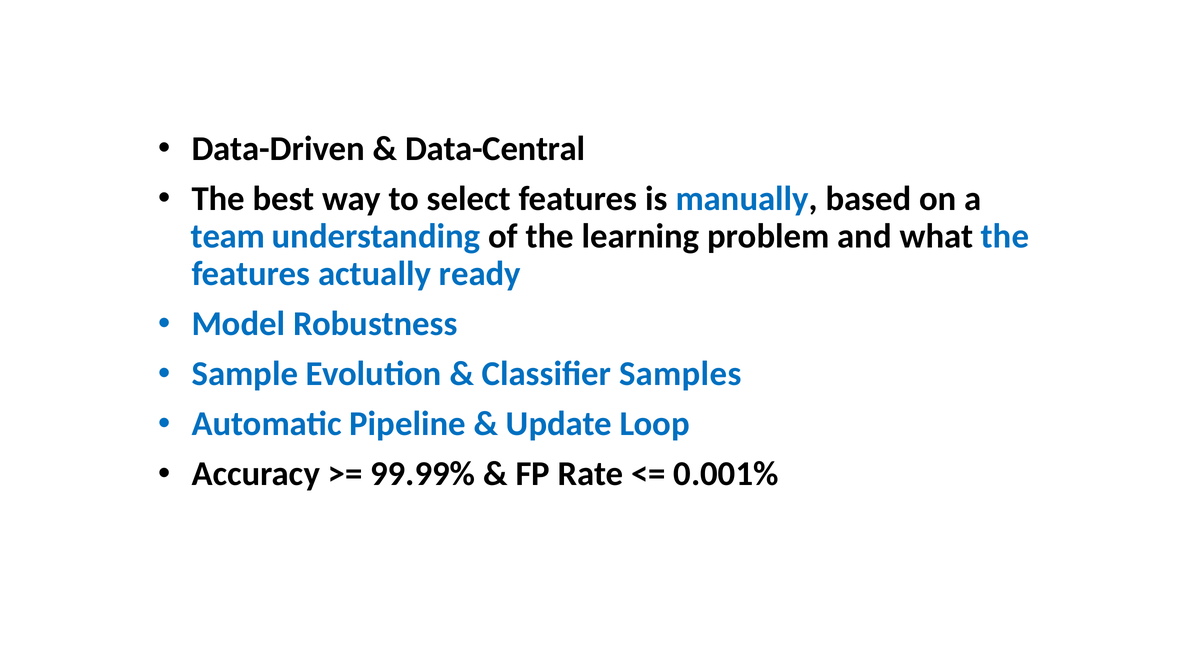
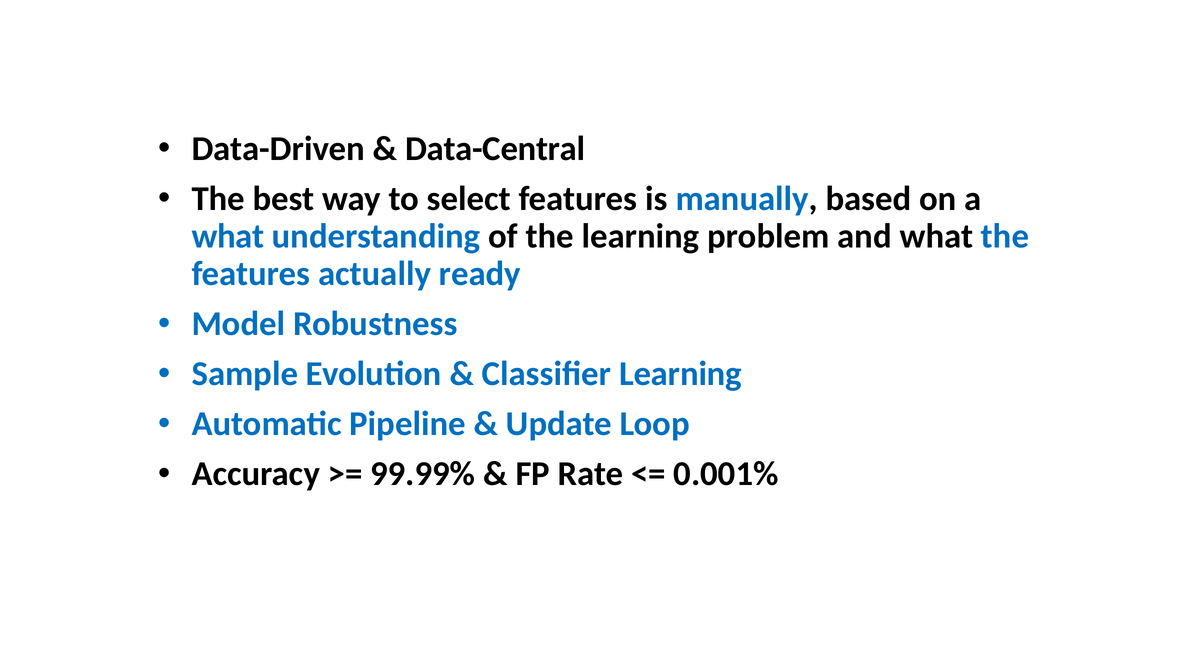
team: team -> what (228, 236)
Classifier Samples: Samples -> Learning (680, 374)
